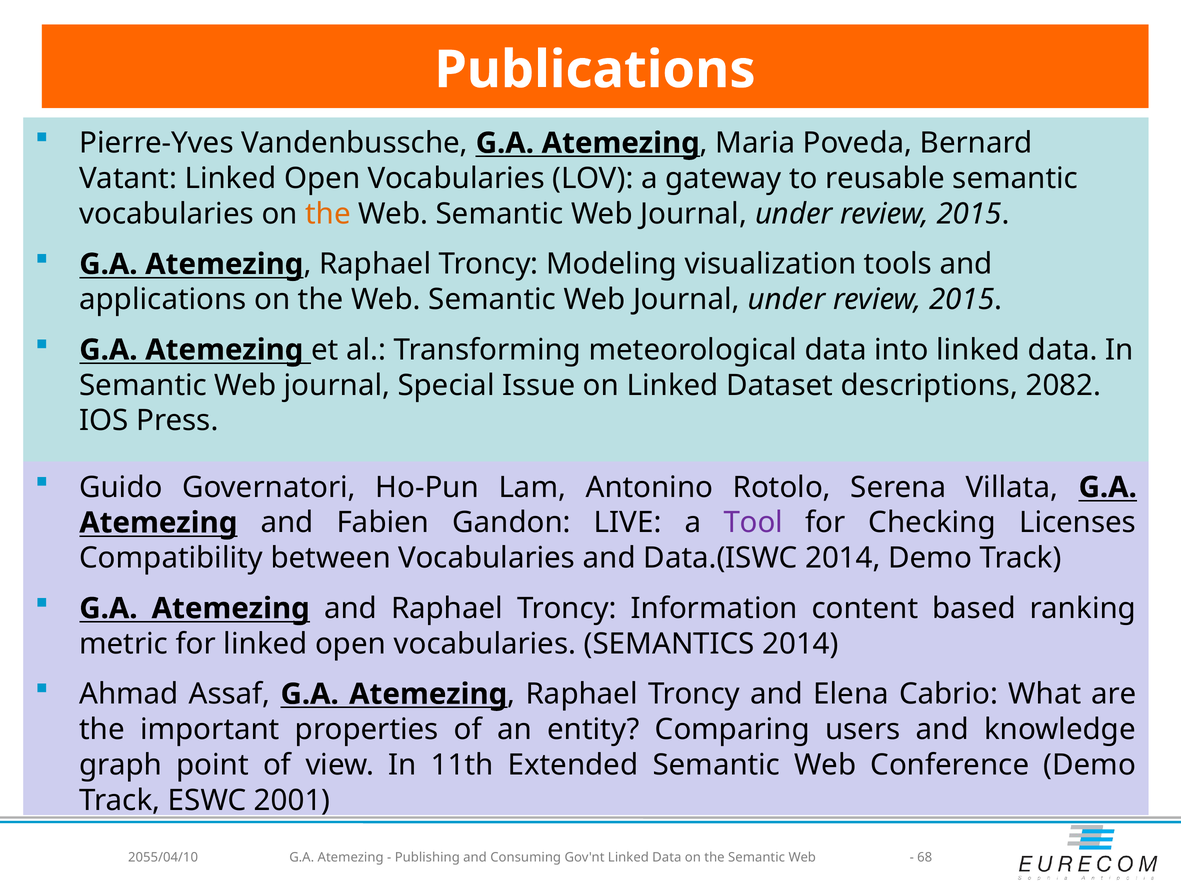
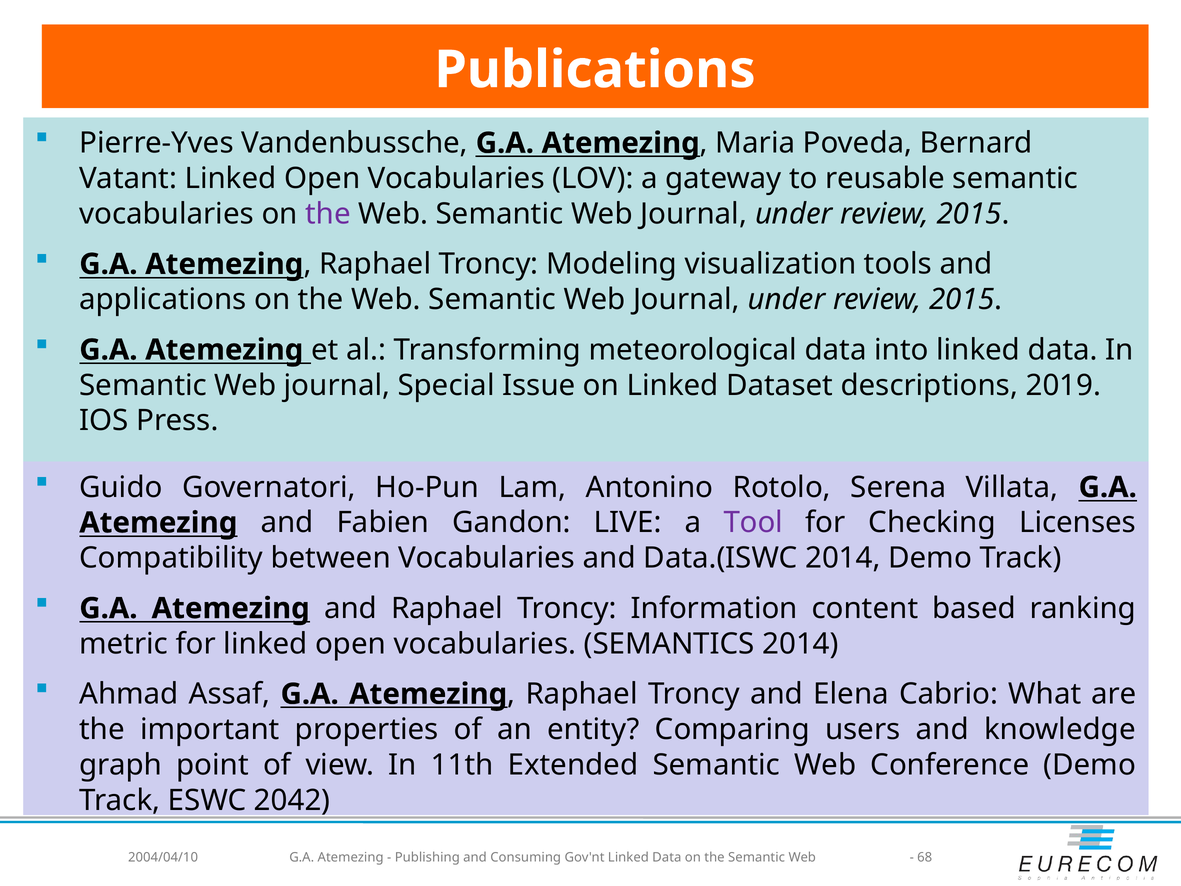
the colour: orange -> purple (328, 214)
2082: 2082 -> 2019 (1063, 385)
2001: 2001 -> 2042 (292, 800)
2055/04/10: 2055/04/10 -> 2004/04/10 (163, 857)
